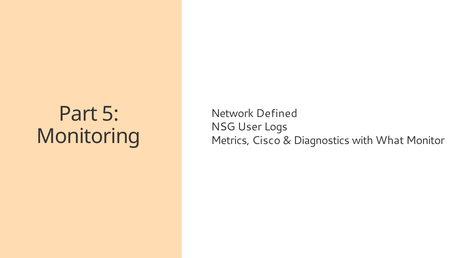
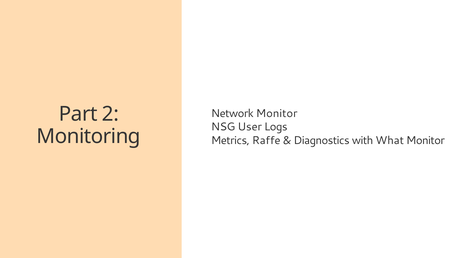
5: 5 -> 2 (110, 114)
Network Defined: Defined -> Monitor (277, 113)
Cisco: Cisco -> Raffe (266, 140)
